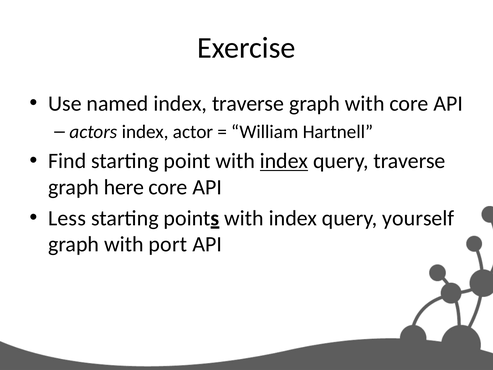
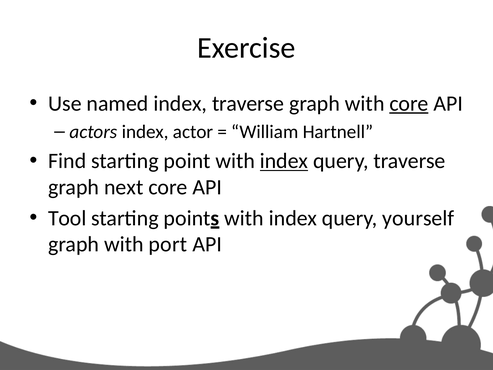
core underline: none -> present (409, 103)
here: here -> next (124, 187)
Less: Less -> Tool (67, 218)
